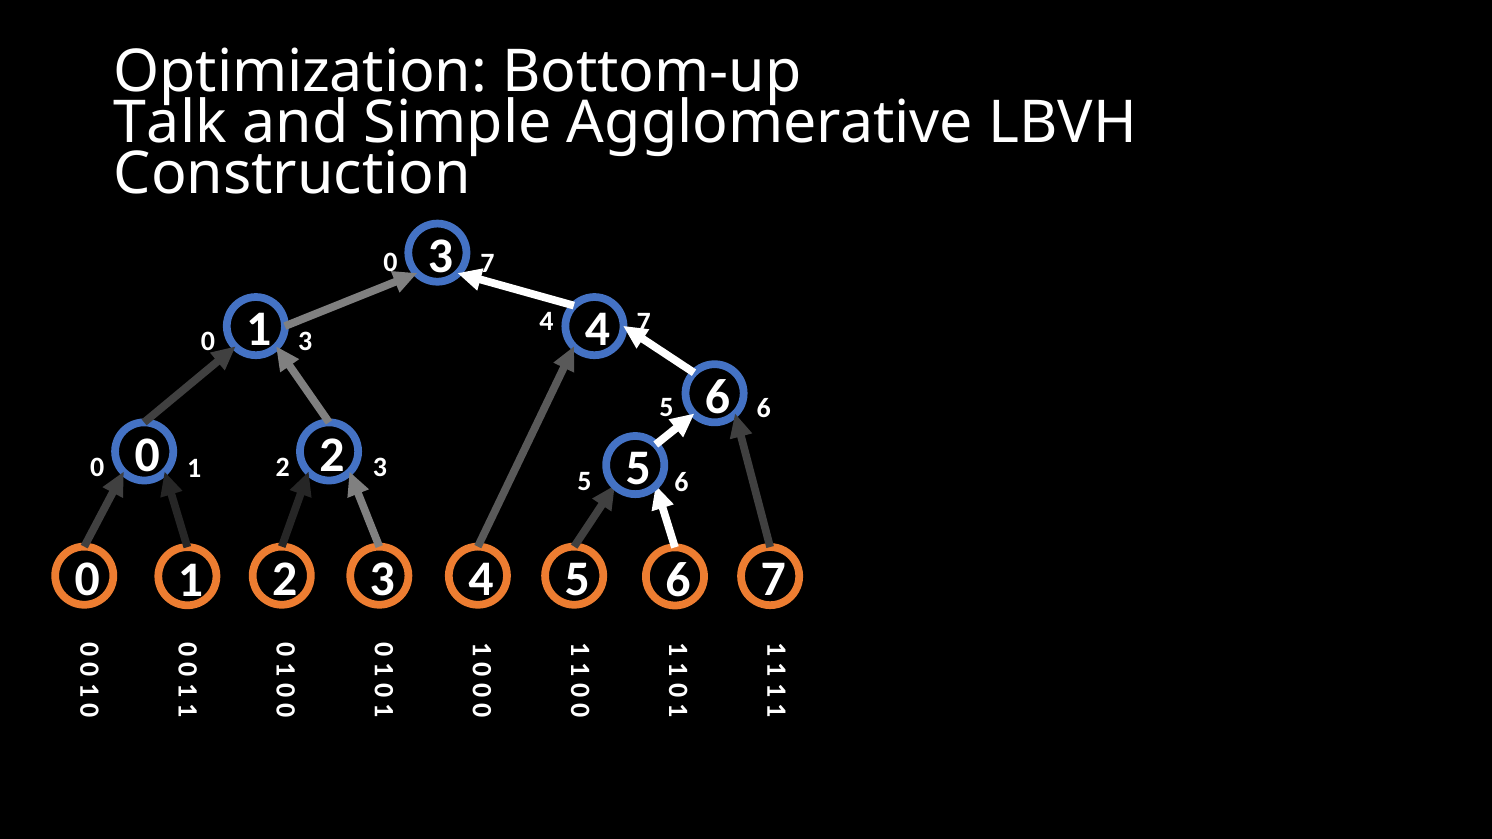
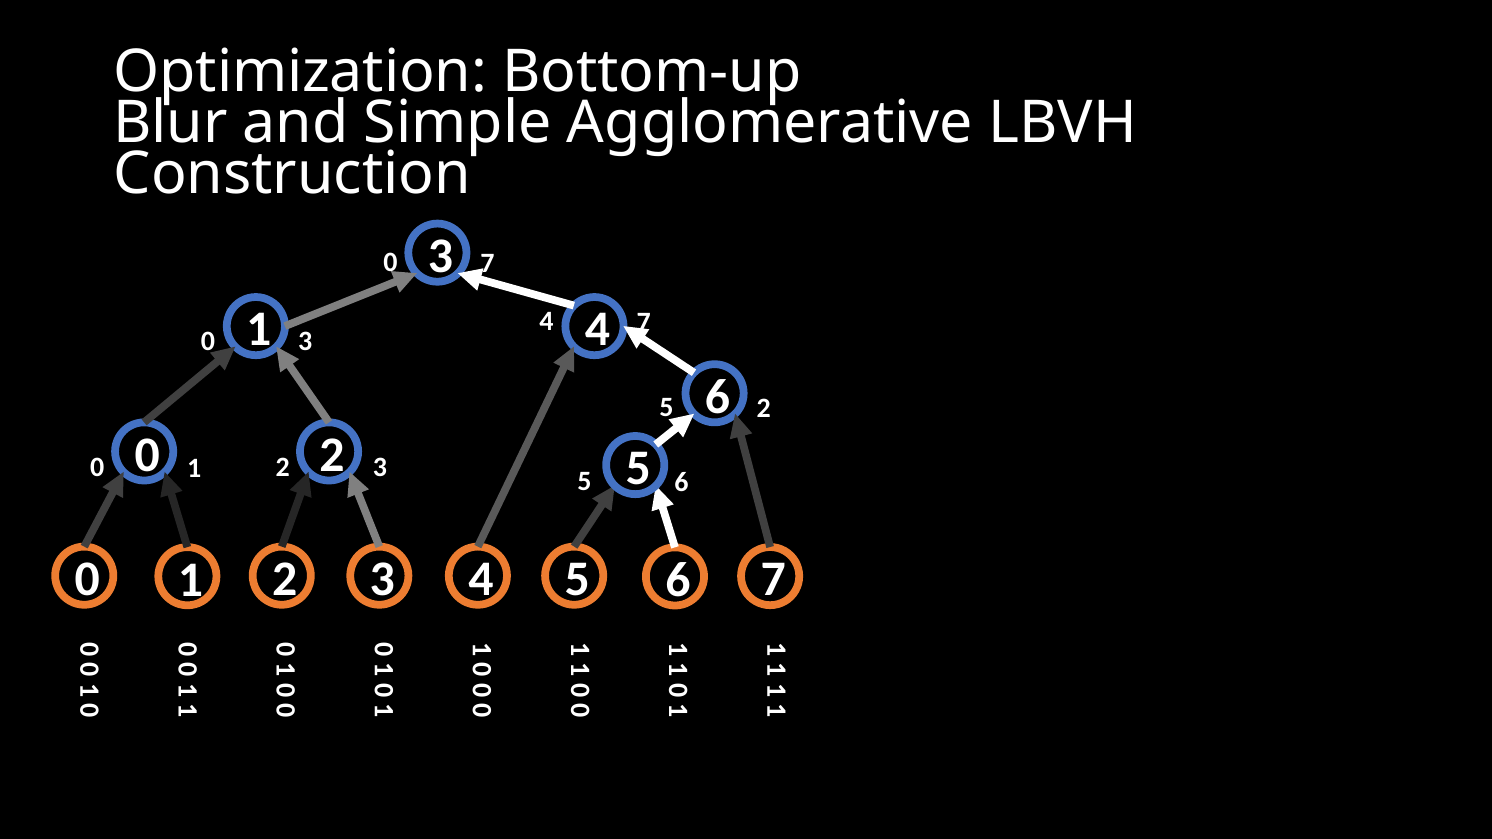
Talk: Talk -> Blur (171, 123)
6: 6 -> 2 (764, 409)
